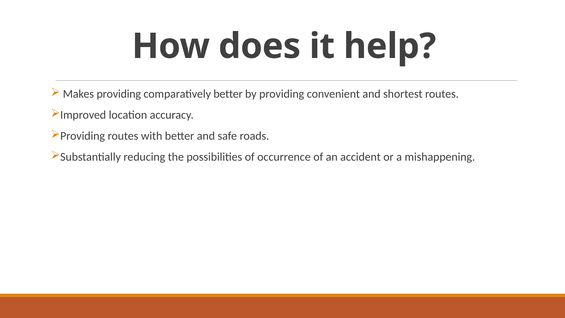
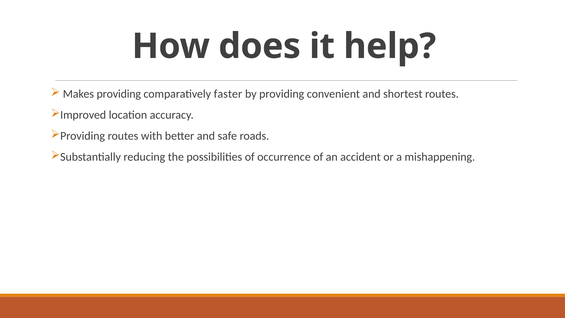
comparatively better: better -> faster (228, 94)
